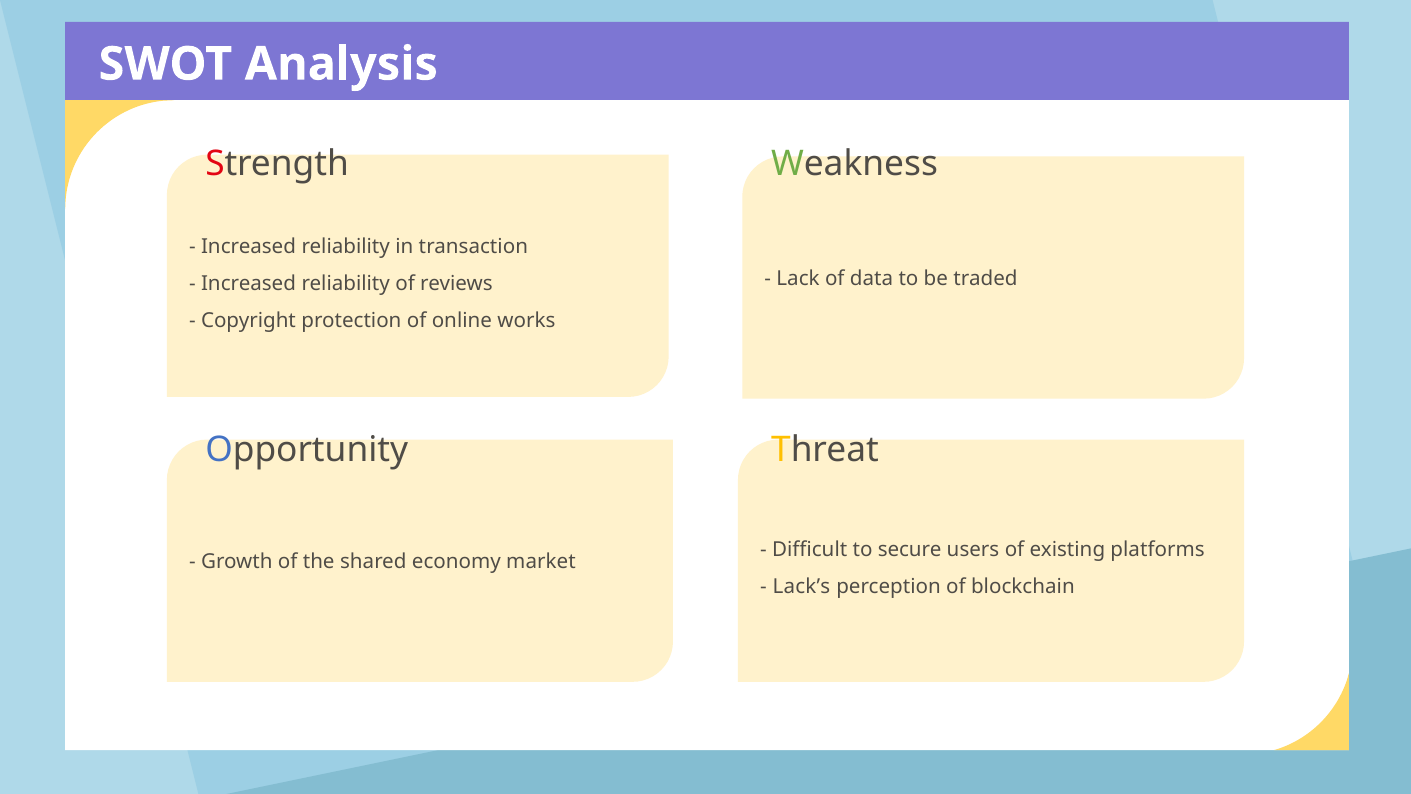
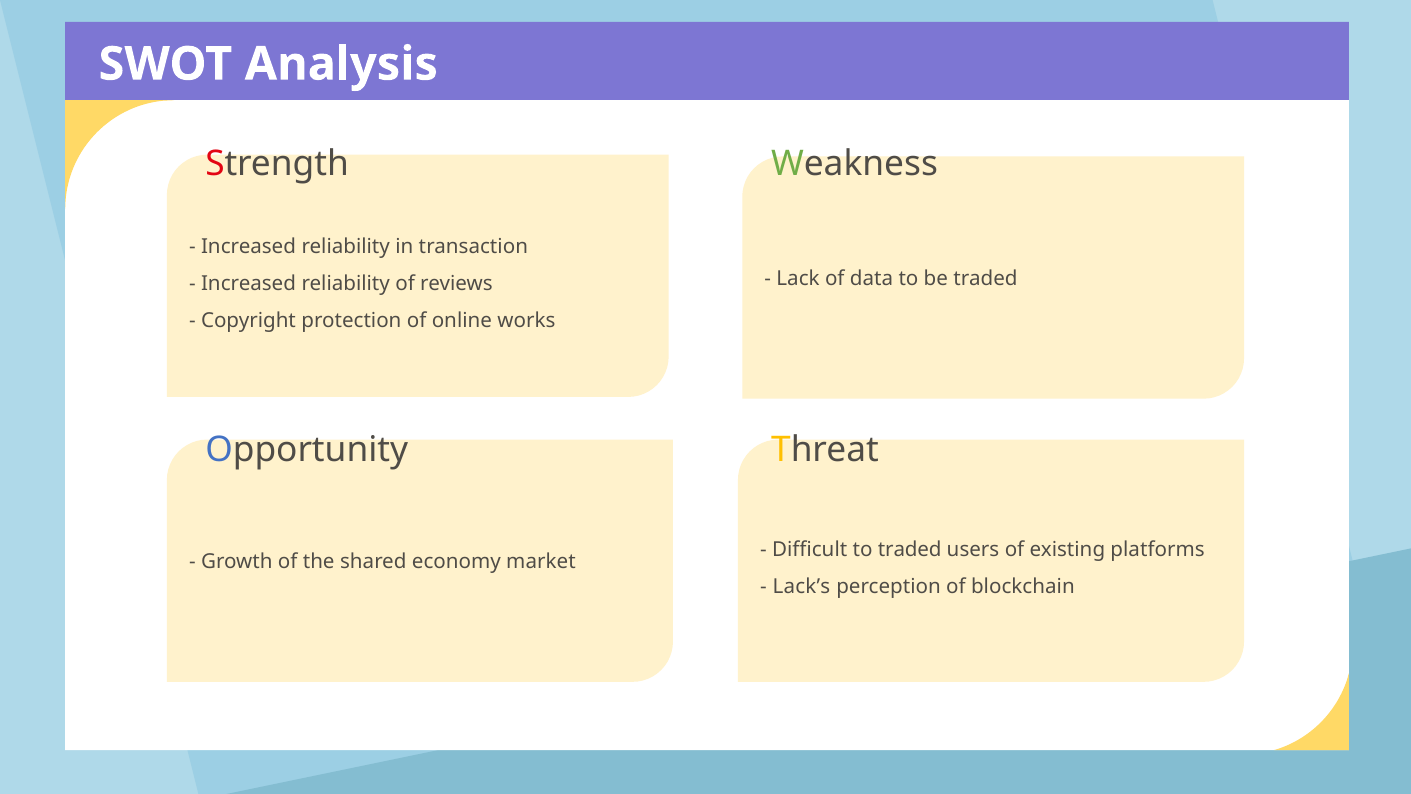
to secure: secure -> traded (910, 550)
